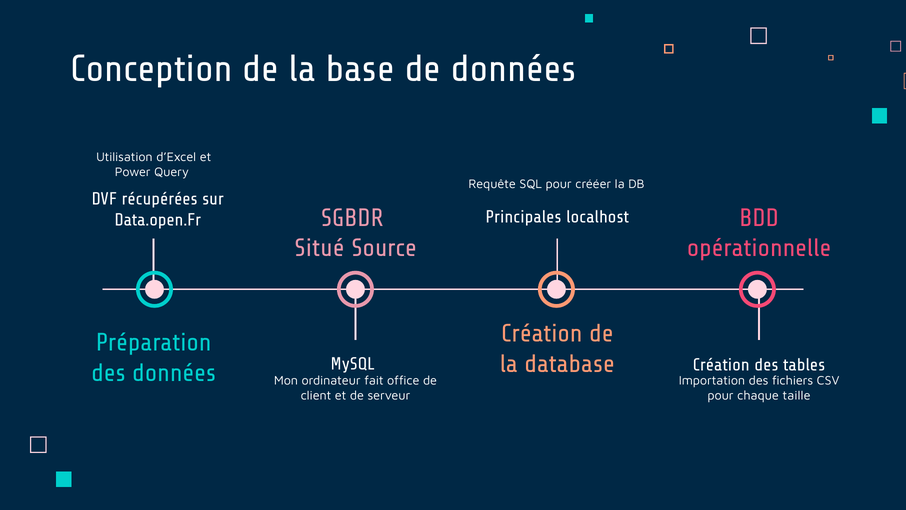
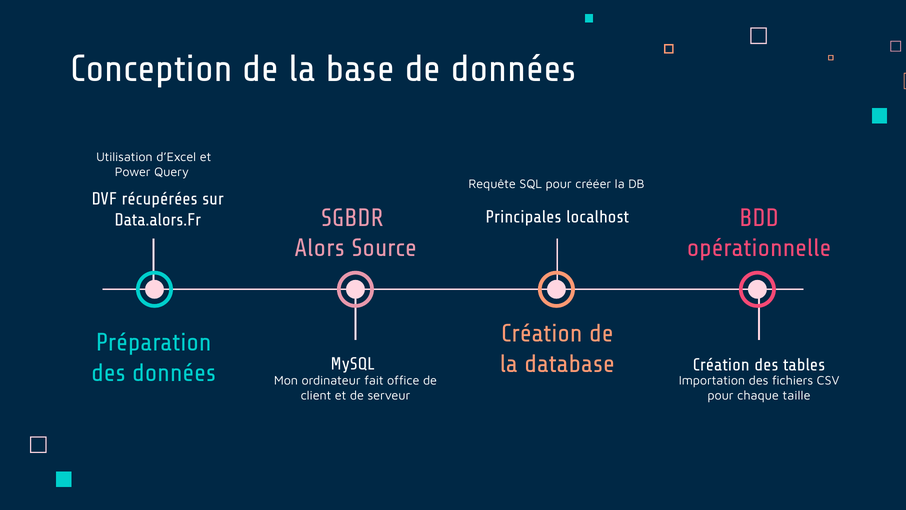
Data.open.Fr: Data.open.Fr -> Data.alors.Fr (158, 220)
Situé: Situé -> Alors (320, 248)
